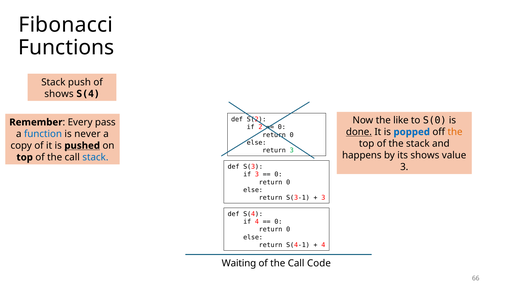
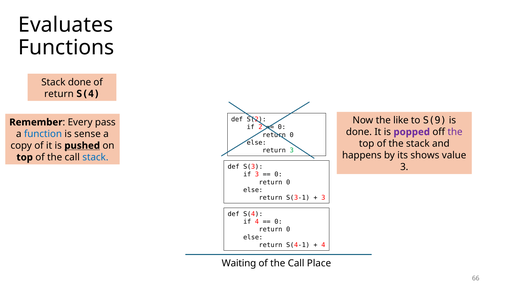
Fibonacci: Fibonacci -> Evaluates (66, 25)
Stack push: push -> done (80, 82)
shows: shows -> return (59, 94)
S(0: S(0 -> S(9 (435, 120)
done underline: present -> none (359, 132)
popped colour: blue -> purple (412, 132)
the colour: orange -> purple (455, 132)
never: never -> sense (87, 134)
Code: Code -> Place (319, 263)
